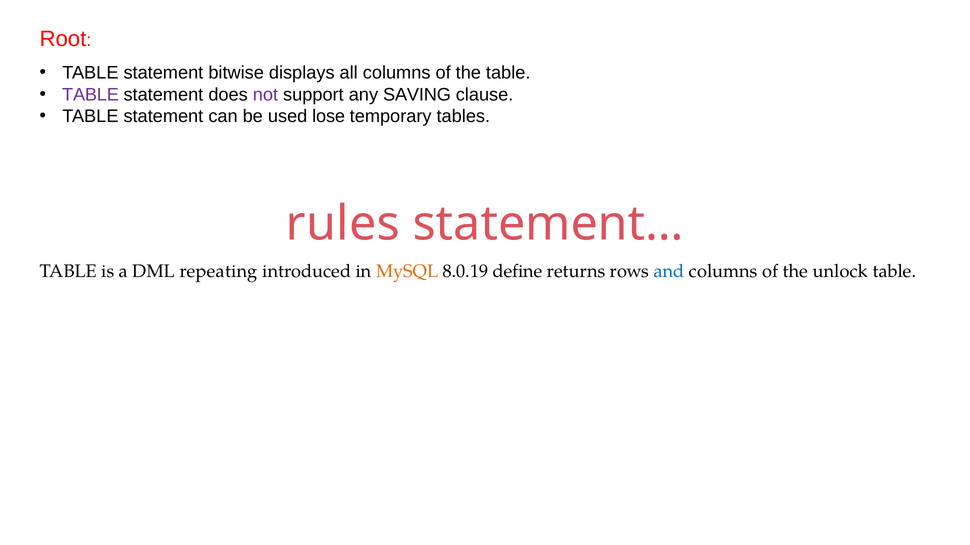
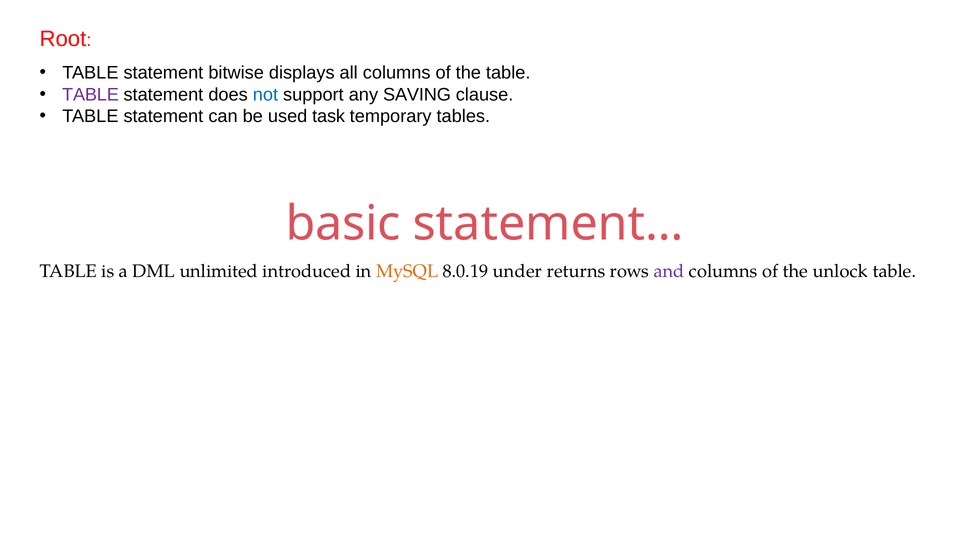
not colour: purple -> blue (265, 95)
lose: lose -> task (329, 116)
rules: rules -> basic (343, 224)
repeating: repeating -> unlimited (219, 271)
define: define -> under (517, 271)
and colour: blue -> purple (669, 271)
